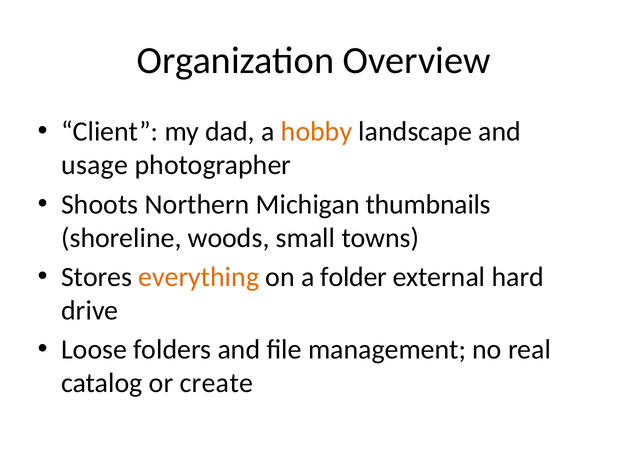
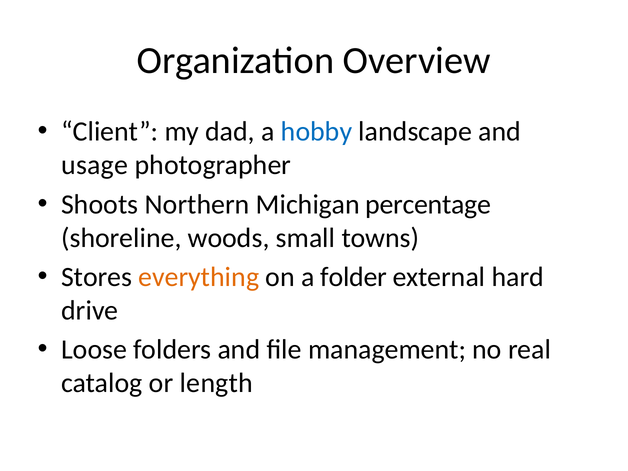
hobby colour: orange -> blue (317, 132)
thumbnails: thumbnails -> percentage (428, 204)
create: create -> length (216, 383)
